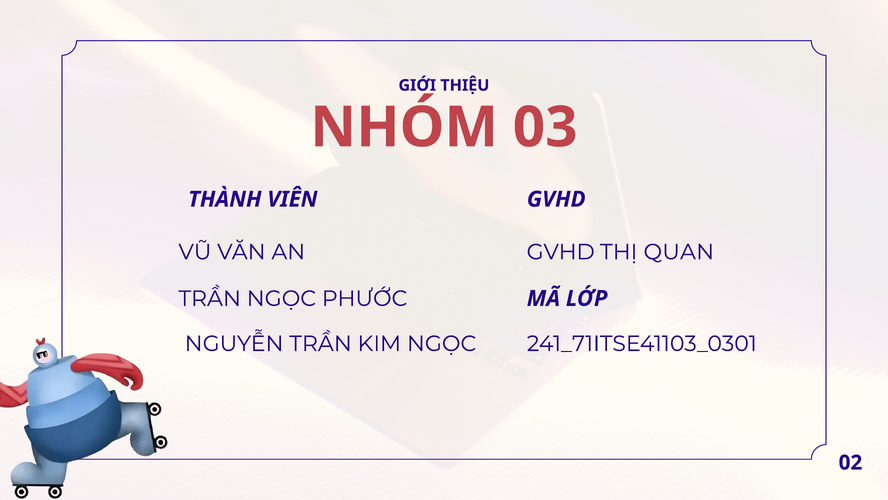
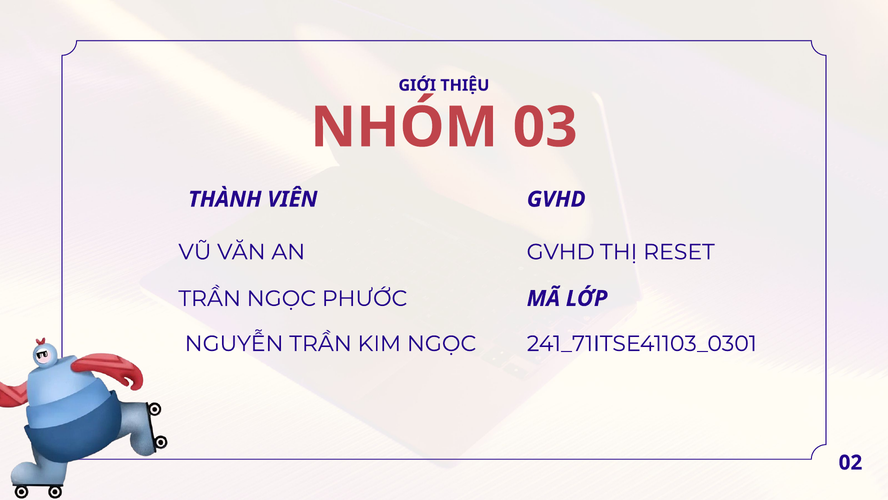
QUAN: QUAN -> RESET (679, 252)
